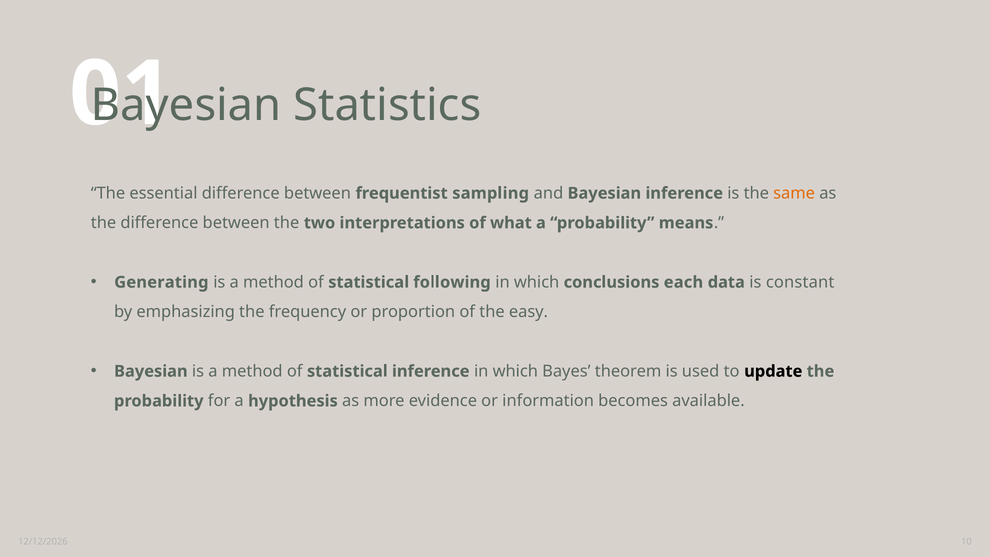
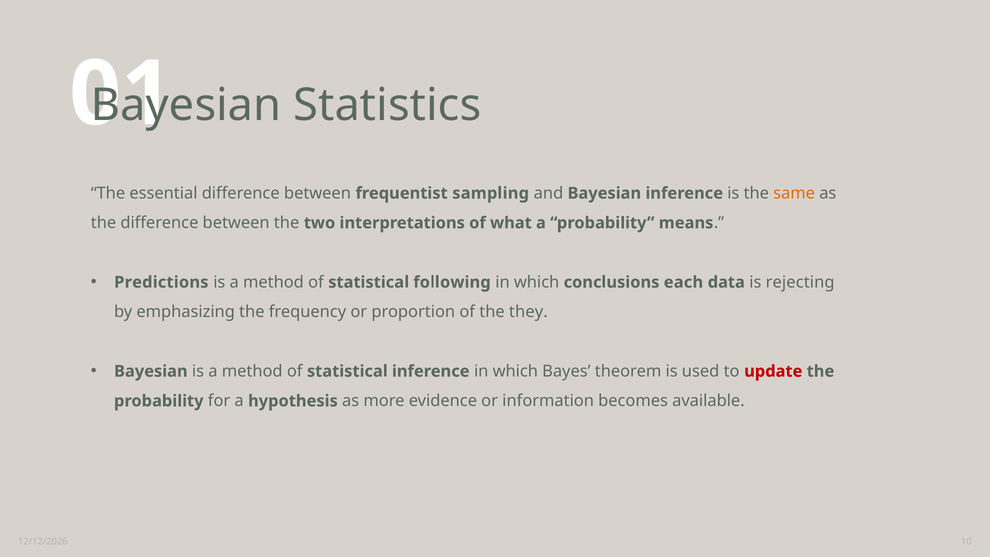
Generating: Generating -> Predictions (161, 282)
constant: constant -> rejecting (800, 282)
easy: easy -> they (528, 312)
update colour: black -> red (773, 371)
